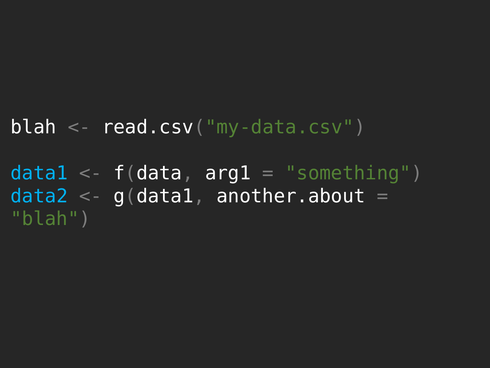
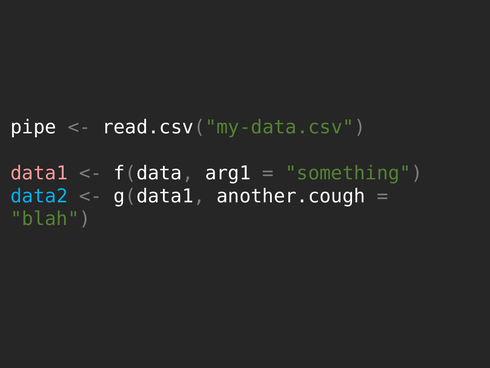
blah: blah -> pipe (33, 127)
data1 colour: light blue -> pink (39, 173)
another.about: another.about -> another.cough (291, 196)
